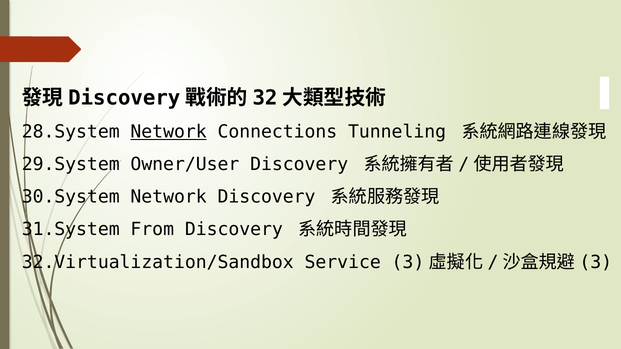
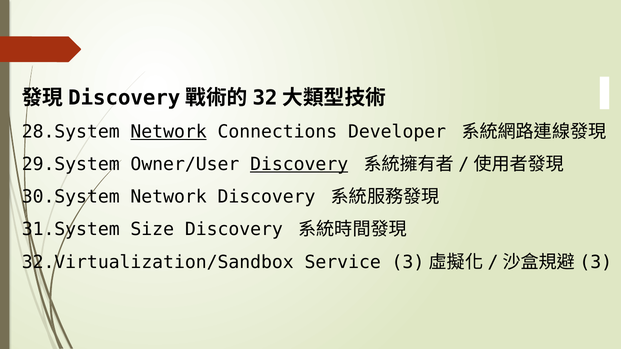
Tunneling: Tunneling -> Developer (397, 132)
Discovery underline: none -> present (299, 164)
From: From -> Size (152, 230)
